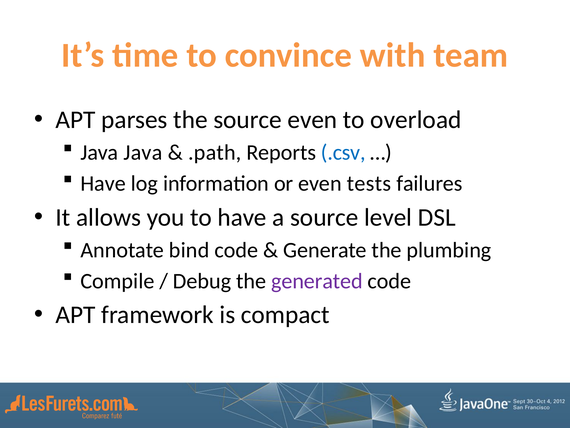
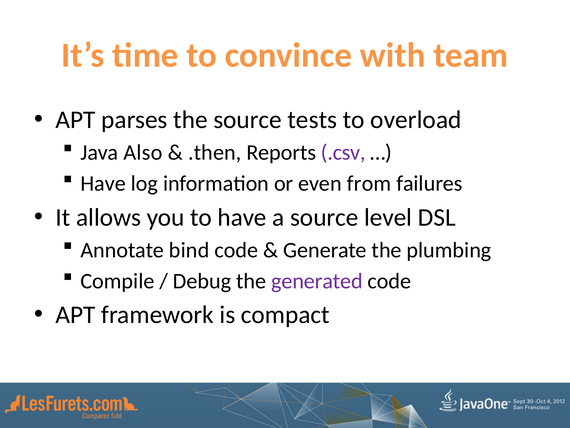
source even: even -> tests (312, 120)
Java Java: Java -> Also (143, 152)
.path: .path -> .then (215, 152)
.csv colour: blue -> purple (343, 152)
tests: tests -> from (369, 183)
